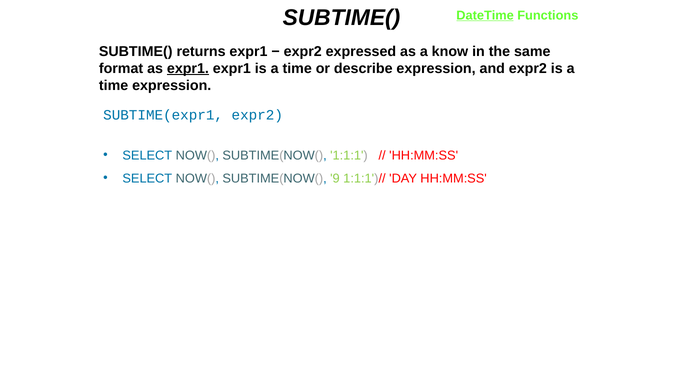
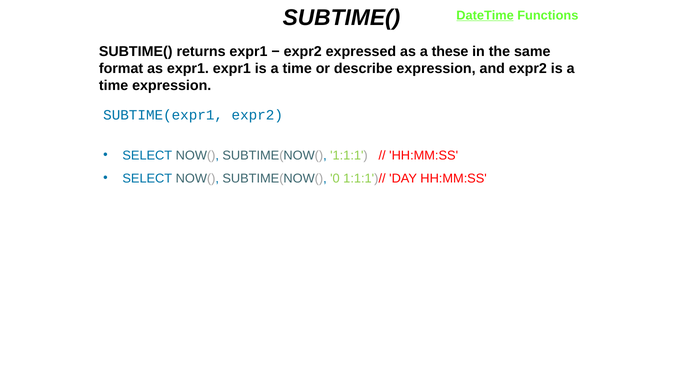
know: know -> these (450, 51)
expr1 underline: present -> none (188, 69)
9: 9 -> 0 (335, 178)
